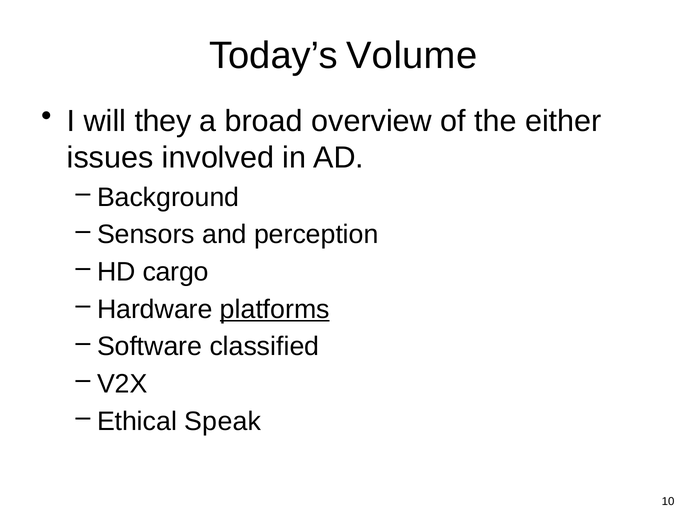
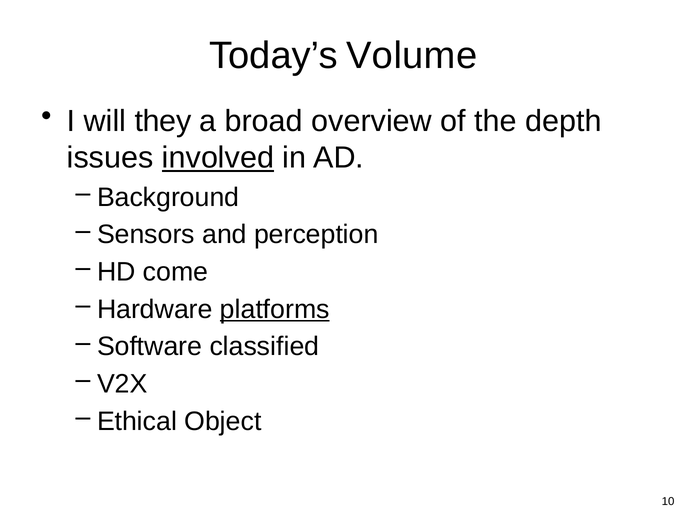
either: either -> depth (563, 121)
involved underline: none -> present (218, 158)
cargo: cargo -> come (176, 272)
Speak: Speak -> Object (223, 421)
